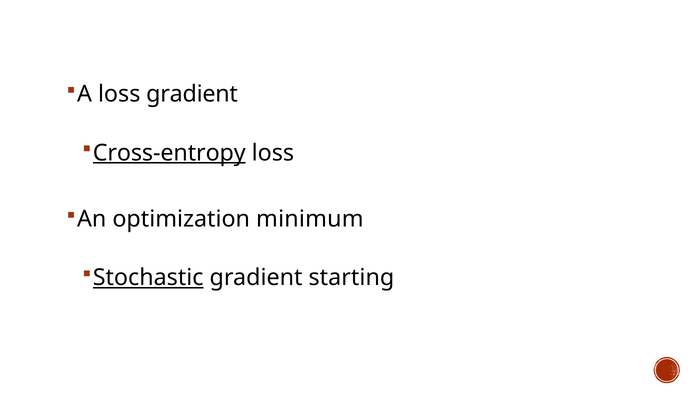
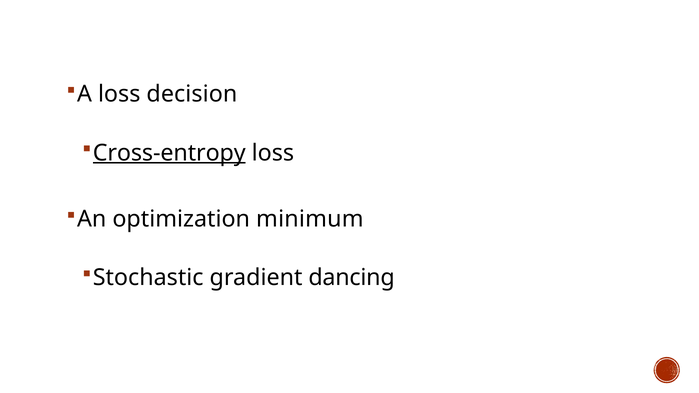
loss gradient: gradient -> decision (192, 94)
Stochastic underline: present -> none (148, 278)
starting: starting -> dancing (352, 278)
